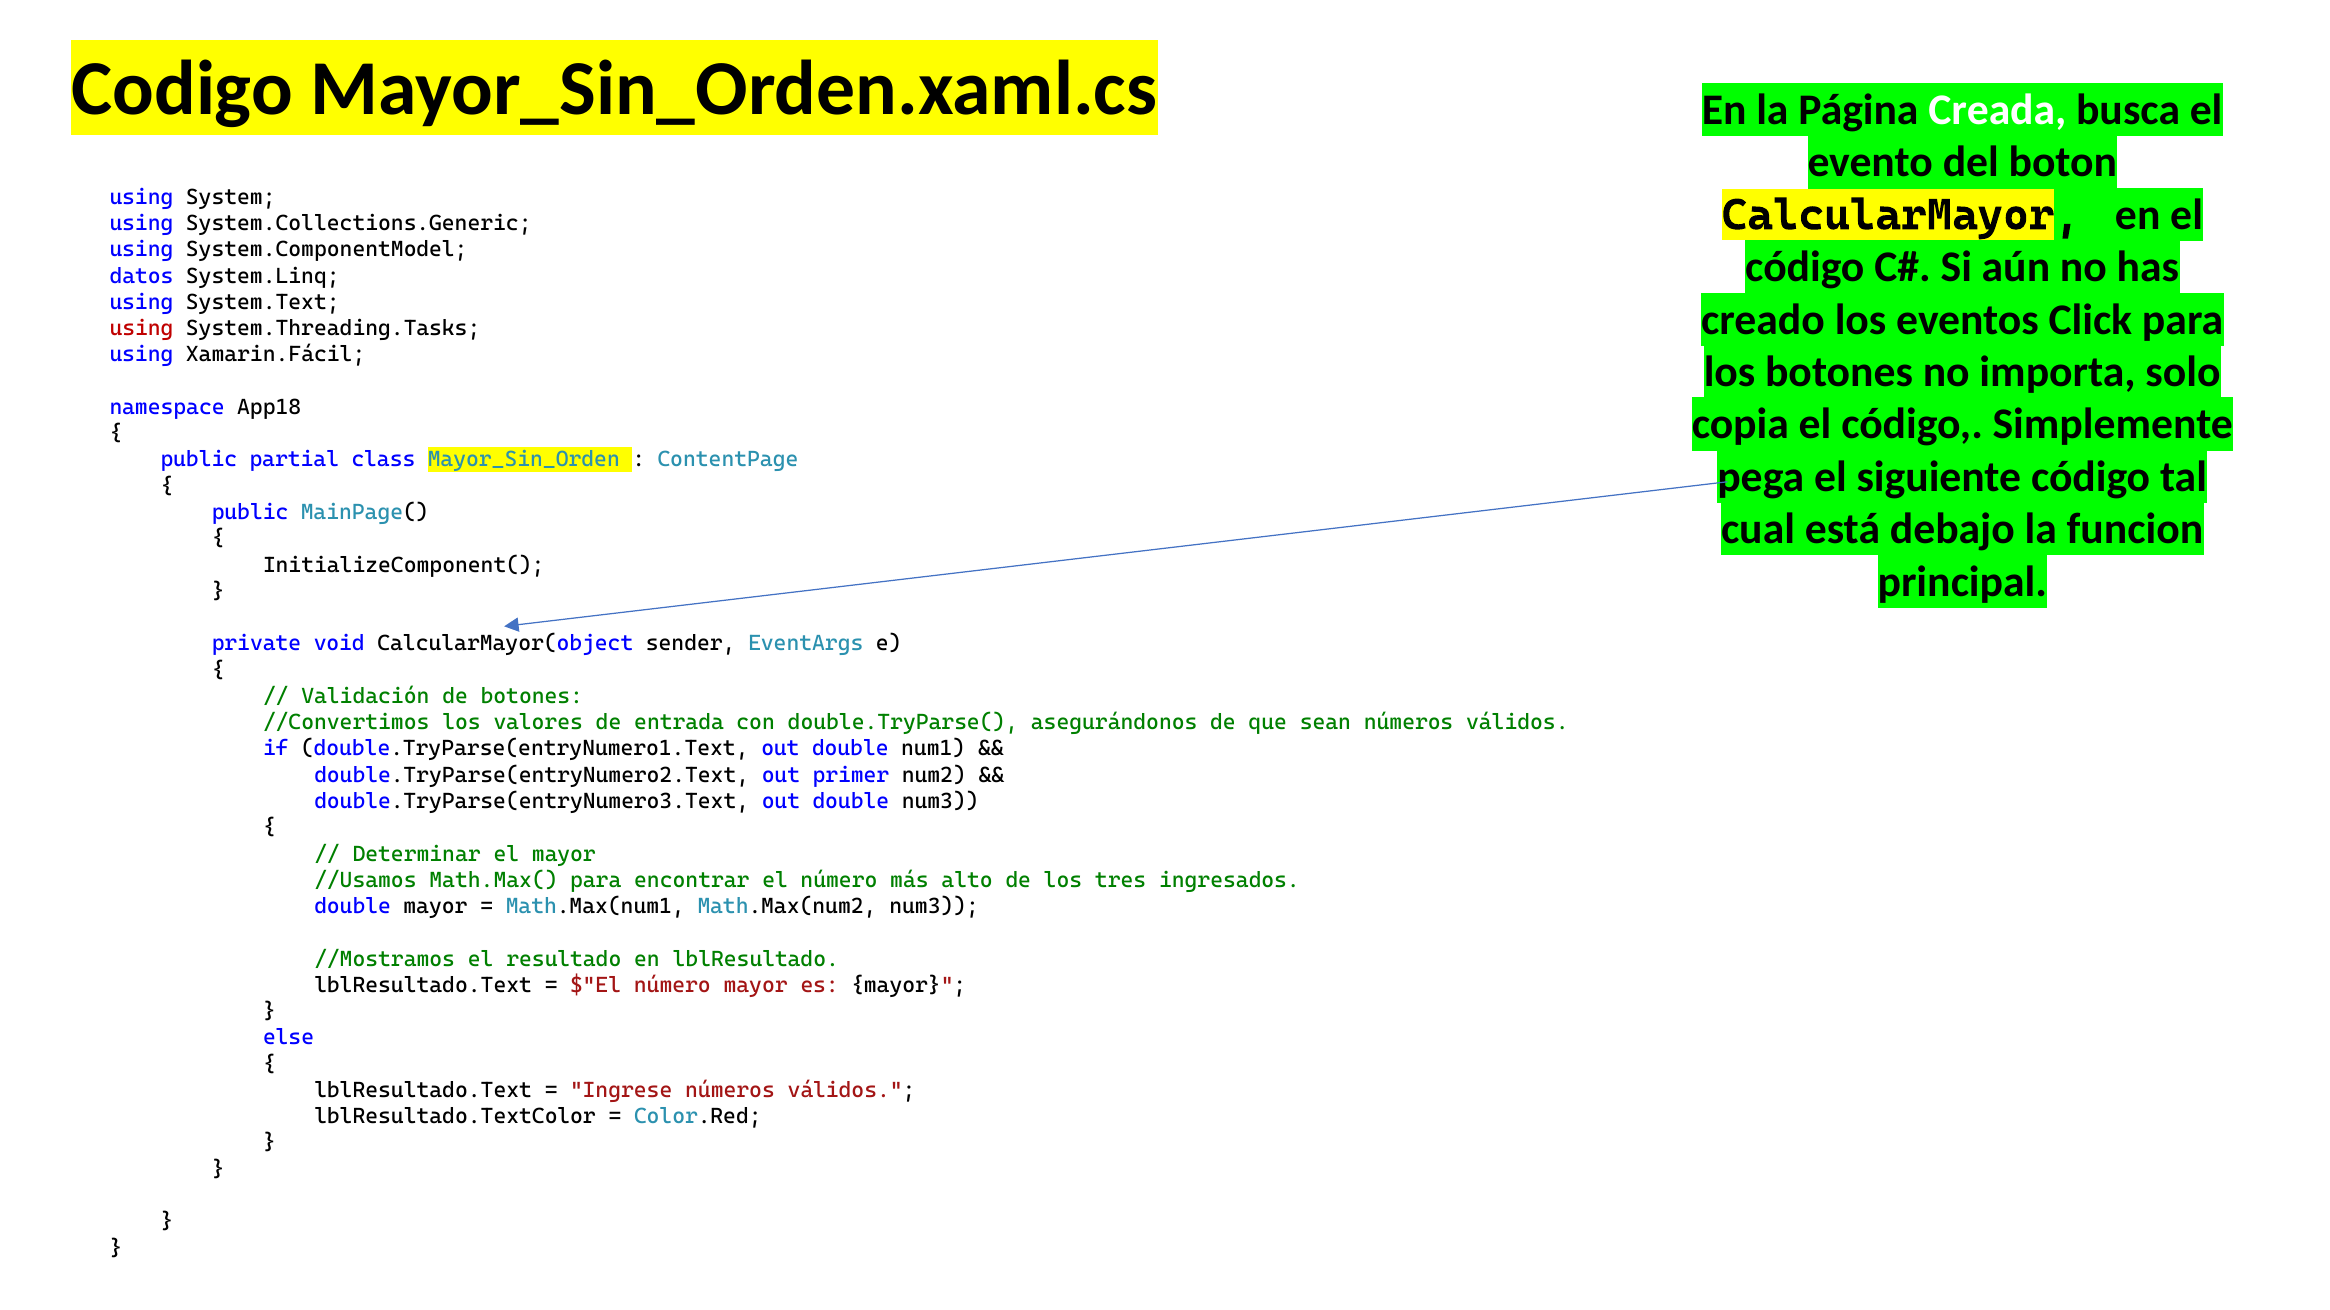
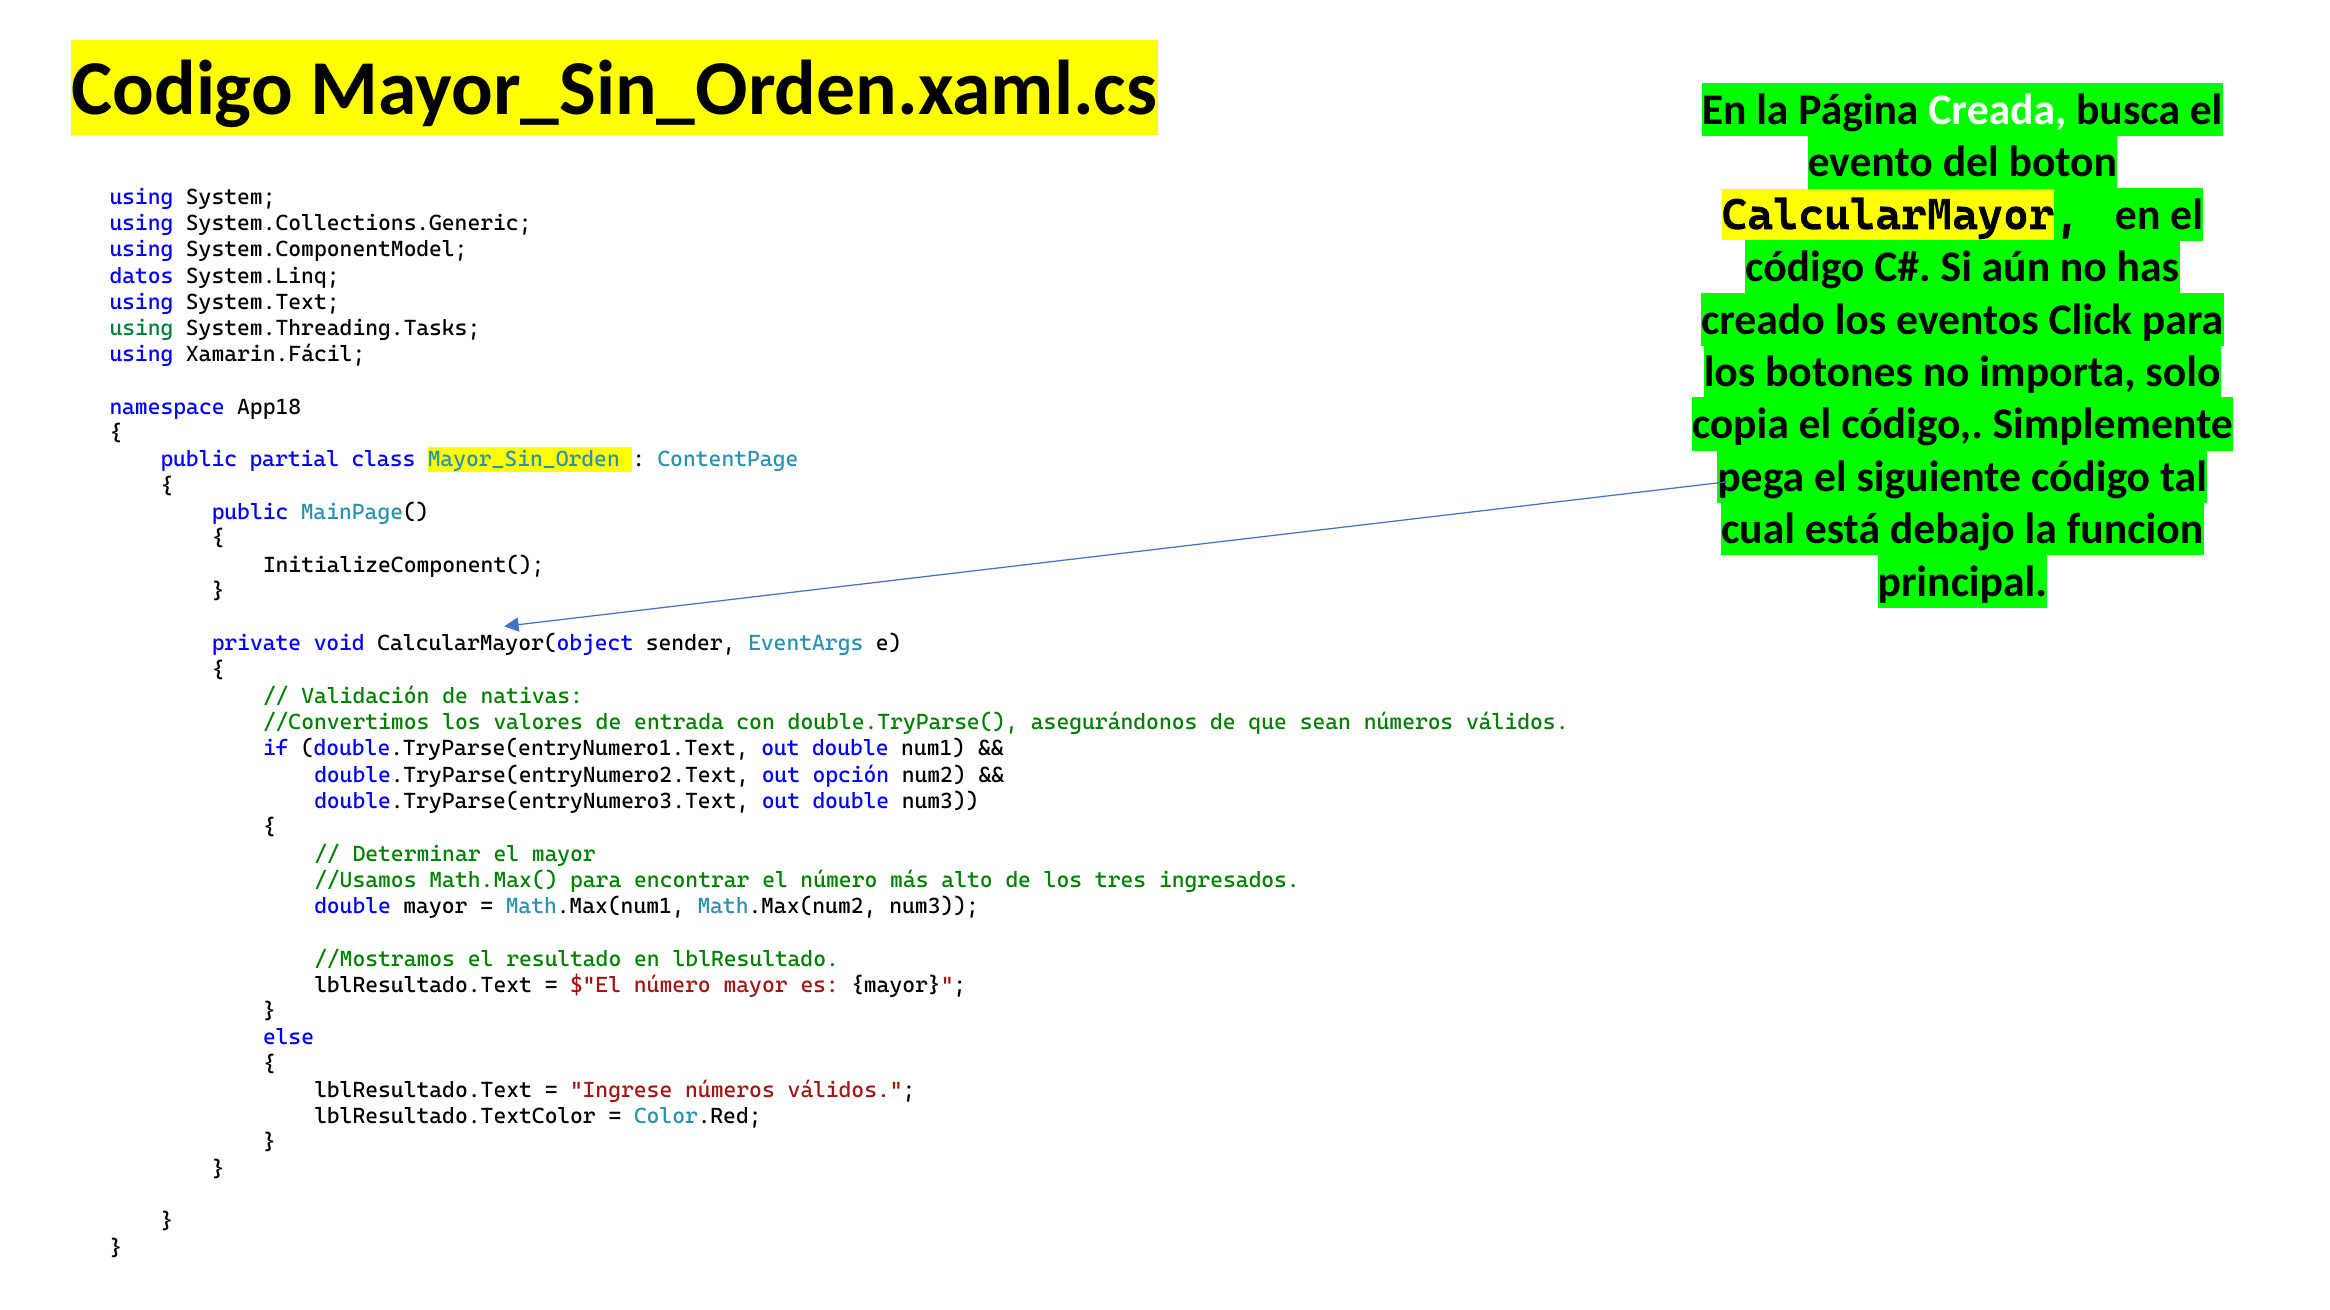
using colour: red -> green (142, 329)
de botones: botones -> nativas (532, 697)
primer: primer -> opción (851, 775)
